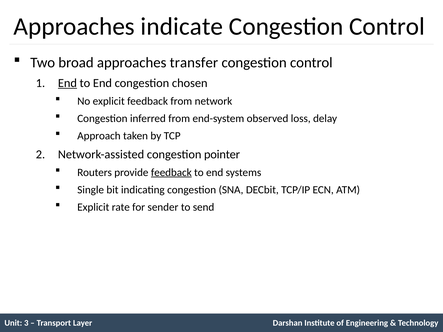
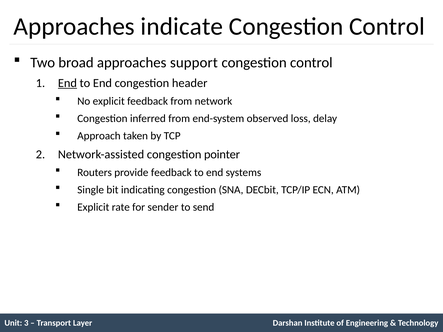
transfer: transfer -> support (194, 63)
chosen: chosen -> header (190, 83)
feedback underline: present -> none (171, 173)
